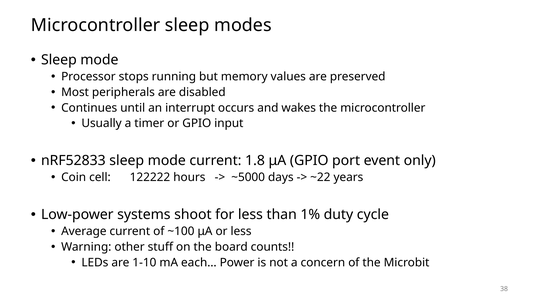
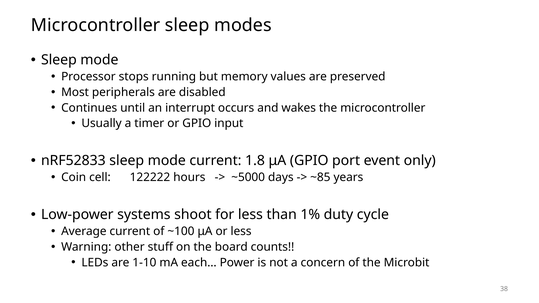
~22: ~22 -> ~85 (320, 177)
